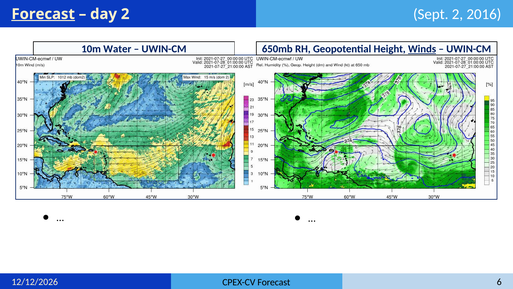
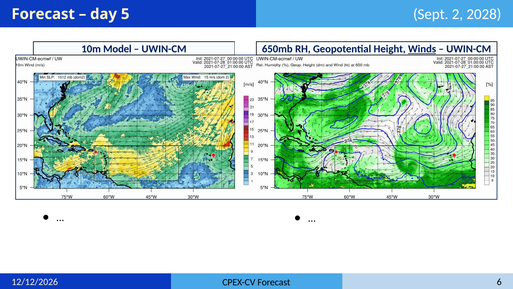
Forecast underline: present -> none (43, 14)
day 2: 2 -> 5 (125, 14)
2016: 2016 -> 2028 (484, 14)
Water: Water -> Model (117, 49)
